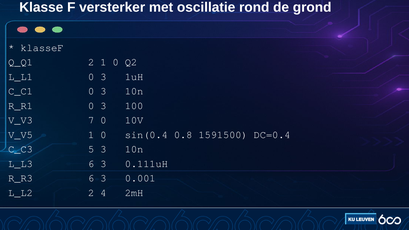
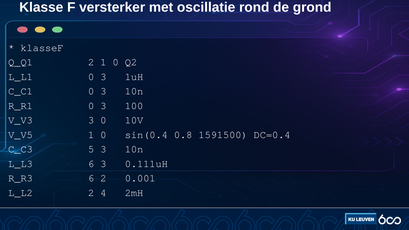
V_V3 7: 7 -> 3 (91, 120)
R_R3 6 3: 3 -> 2 (103, 178)
